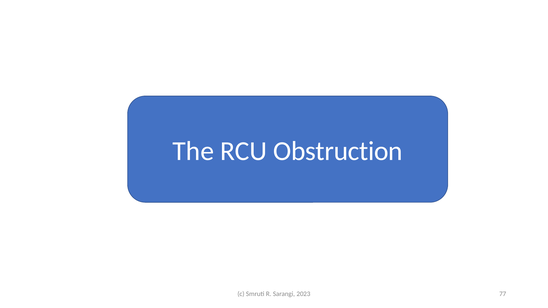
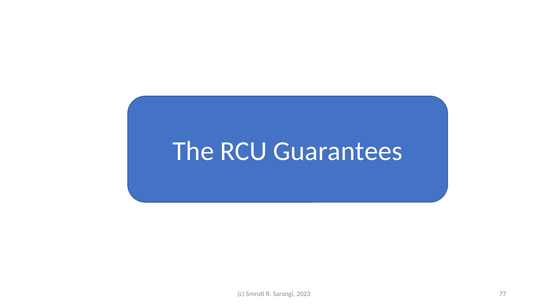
Obstruction: Obstruction -> Guarantees (338, 151)
